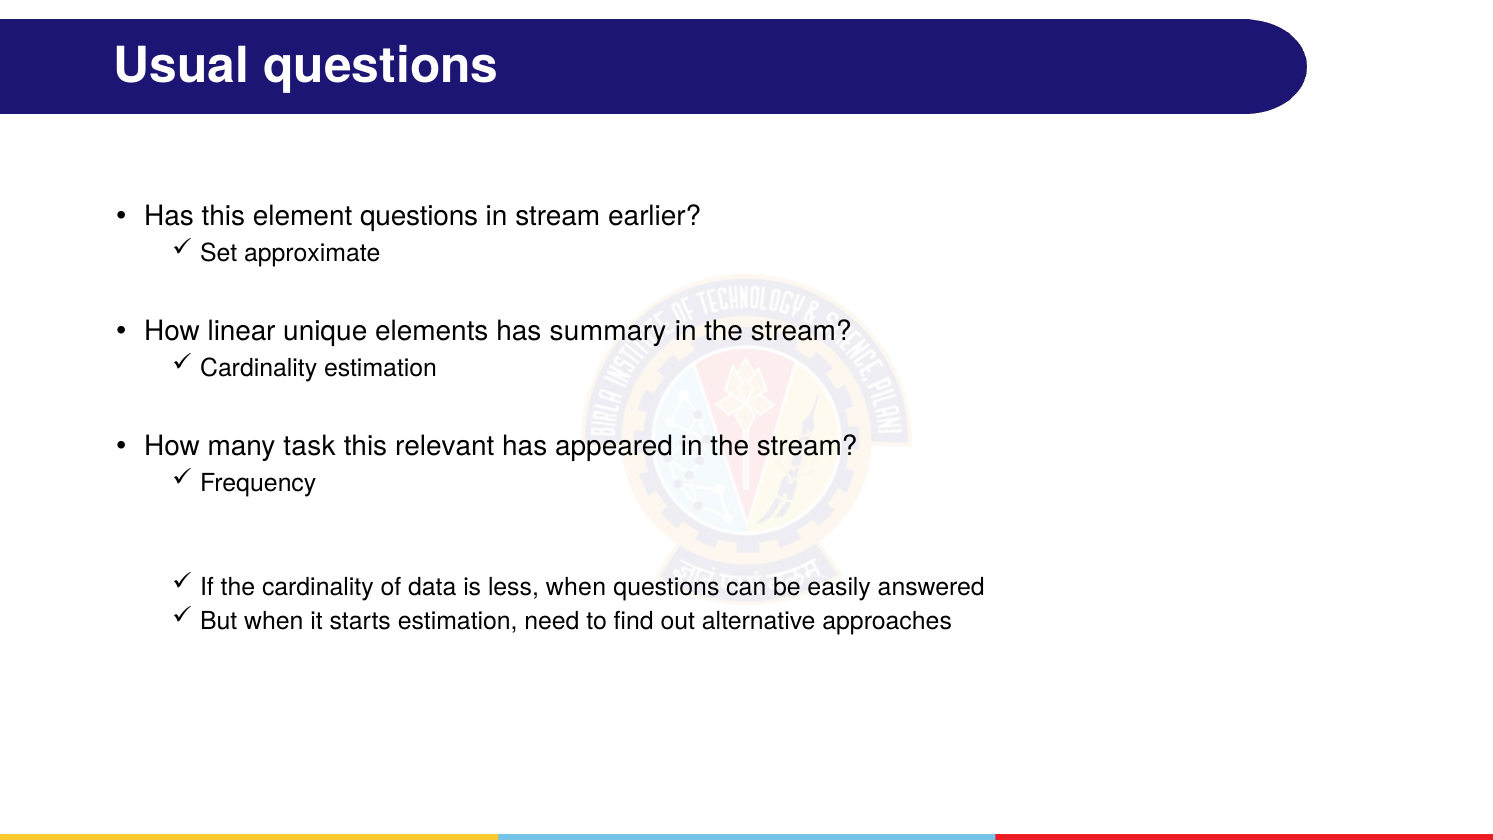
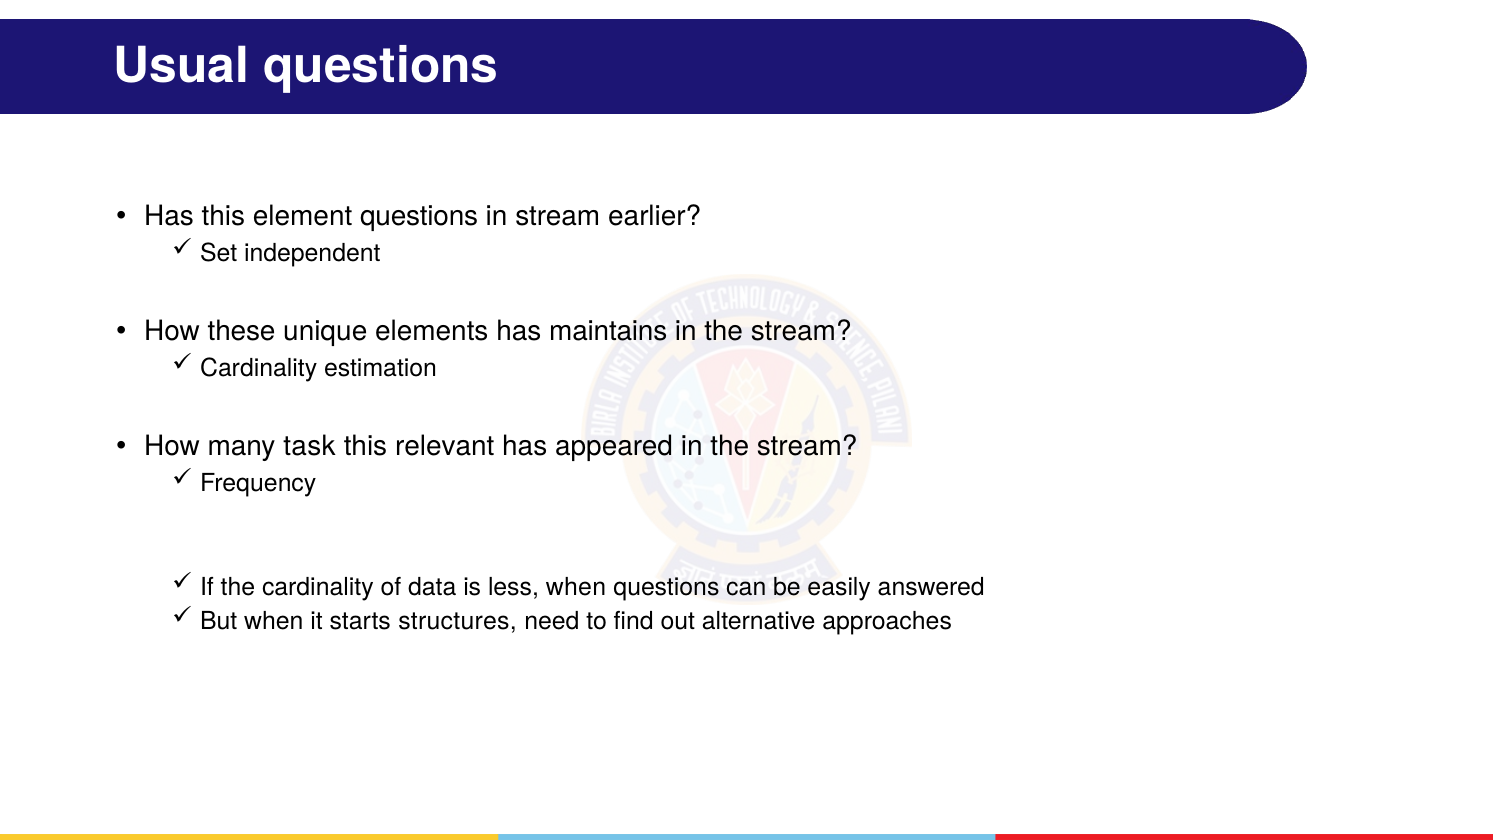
approximate: approximate -> independent (312, 253)
linear: linear -> these (242, 332)
summary: summary -> maintains (608, 332)
starts estimation: estimation -> structures (458, 621)
